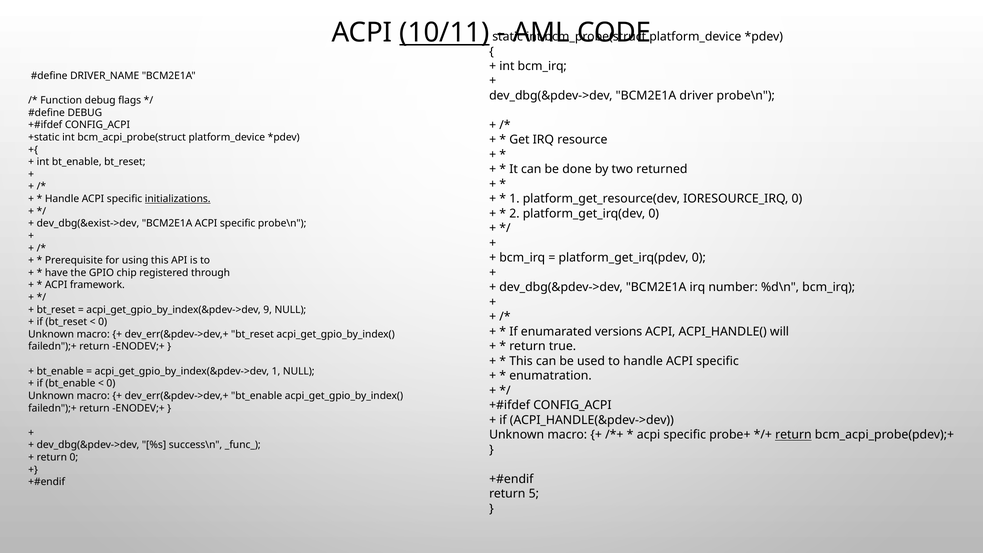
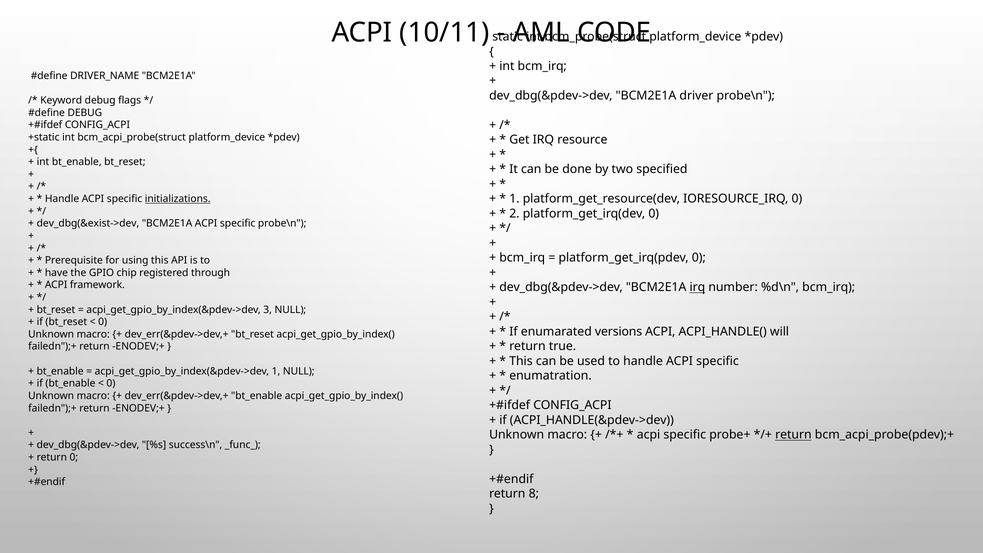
10/11 underline: present -> none (444, 33)
Function: Function -> Keyword (61, 100)
returned: returned -> specified (662, 169)
irq underline: none -> present (697, 287)
9: 9 -> 3 (268, 310)
5: 5 -> 8 (534, 494)
